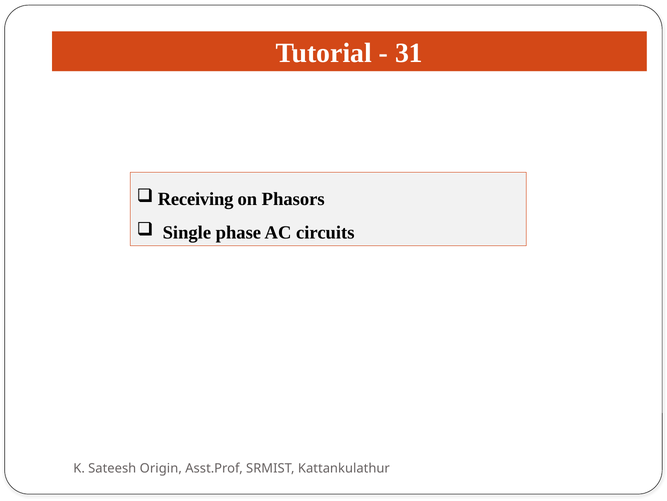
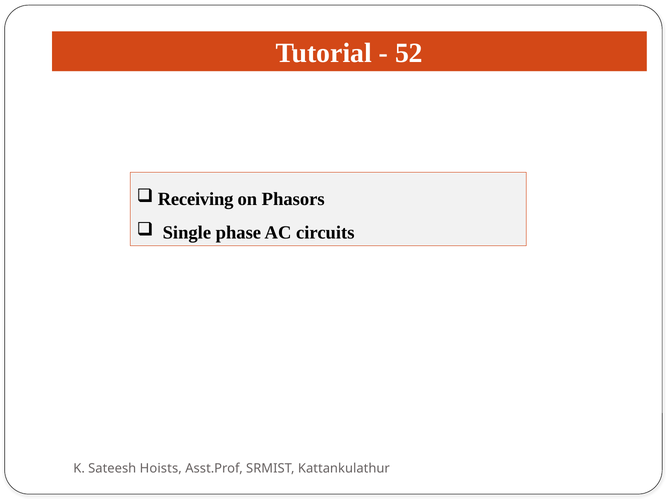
31: 31 -> 52 (409, 53)
Origin: Origin -> Hoists (161, 468)
